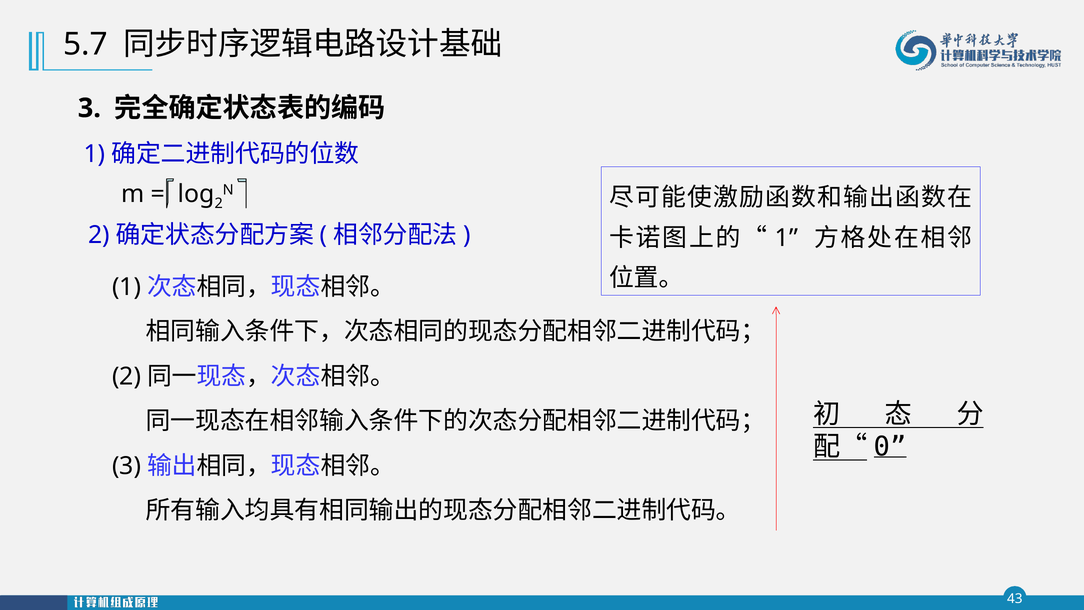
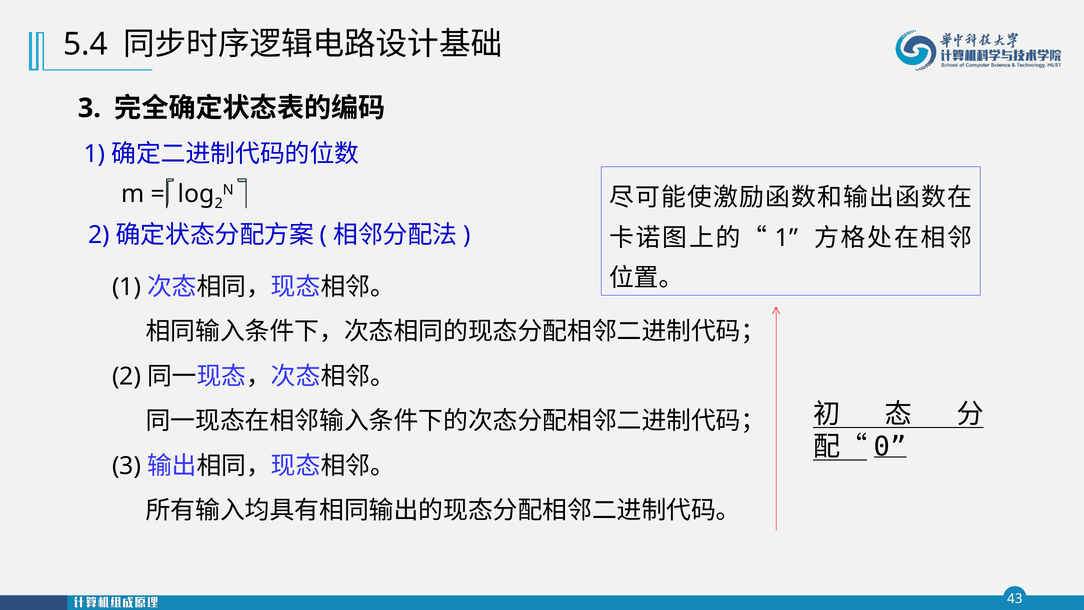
5.7: 5.7 -> 5.4 (85, 44)
